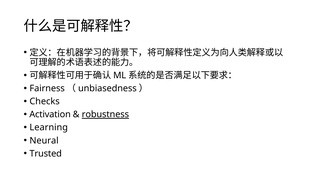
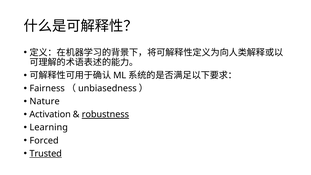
Checks: Checks -> Nature (45, 101)
Neural: Neural -> Forced (44, 140)
Trusted underline: none -> present (46, 153)
